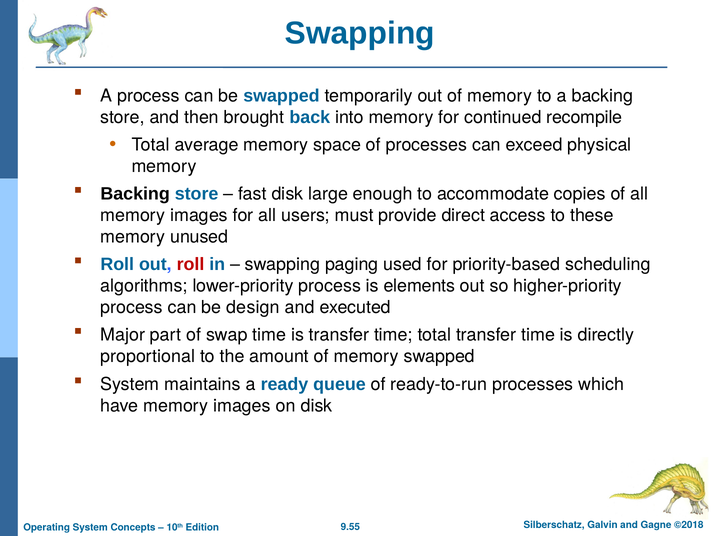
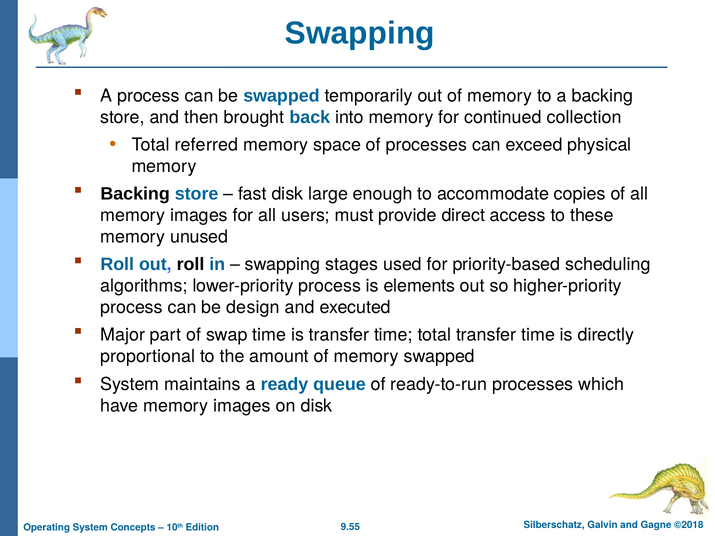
recompile: recompile -> collection (584, 117)
average: average -> referred (206, 145)
roll colour: red -> black (190, 265)
paging: paging -> stages (352, 265)
